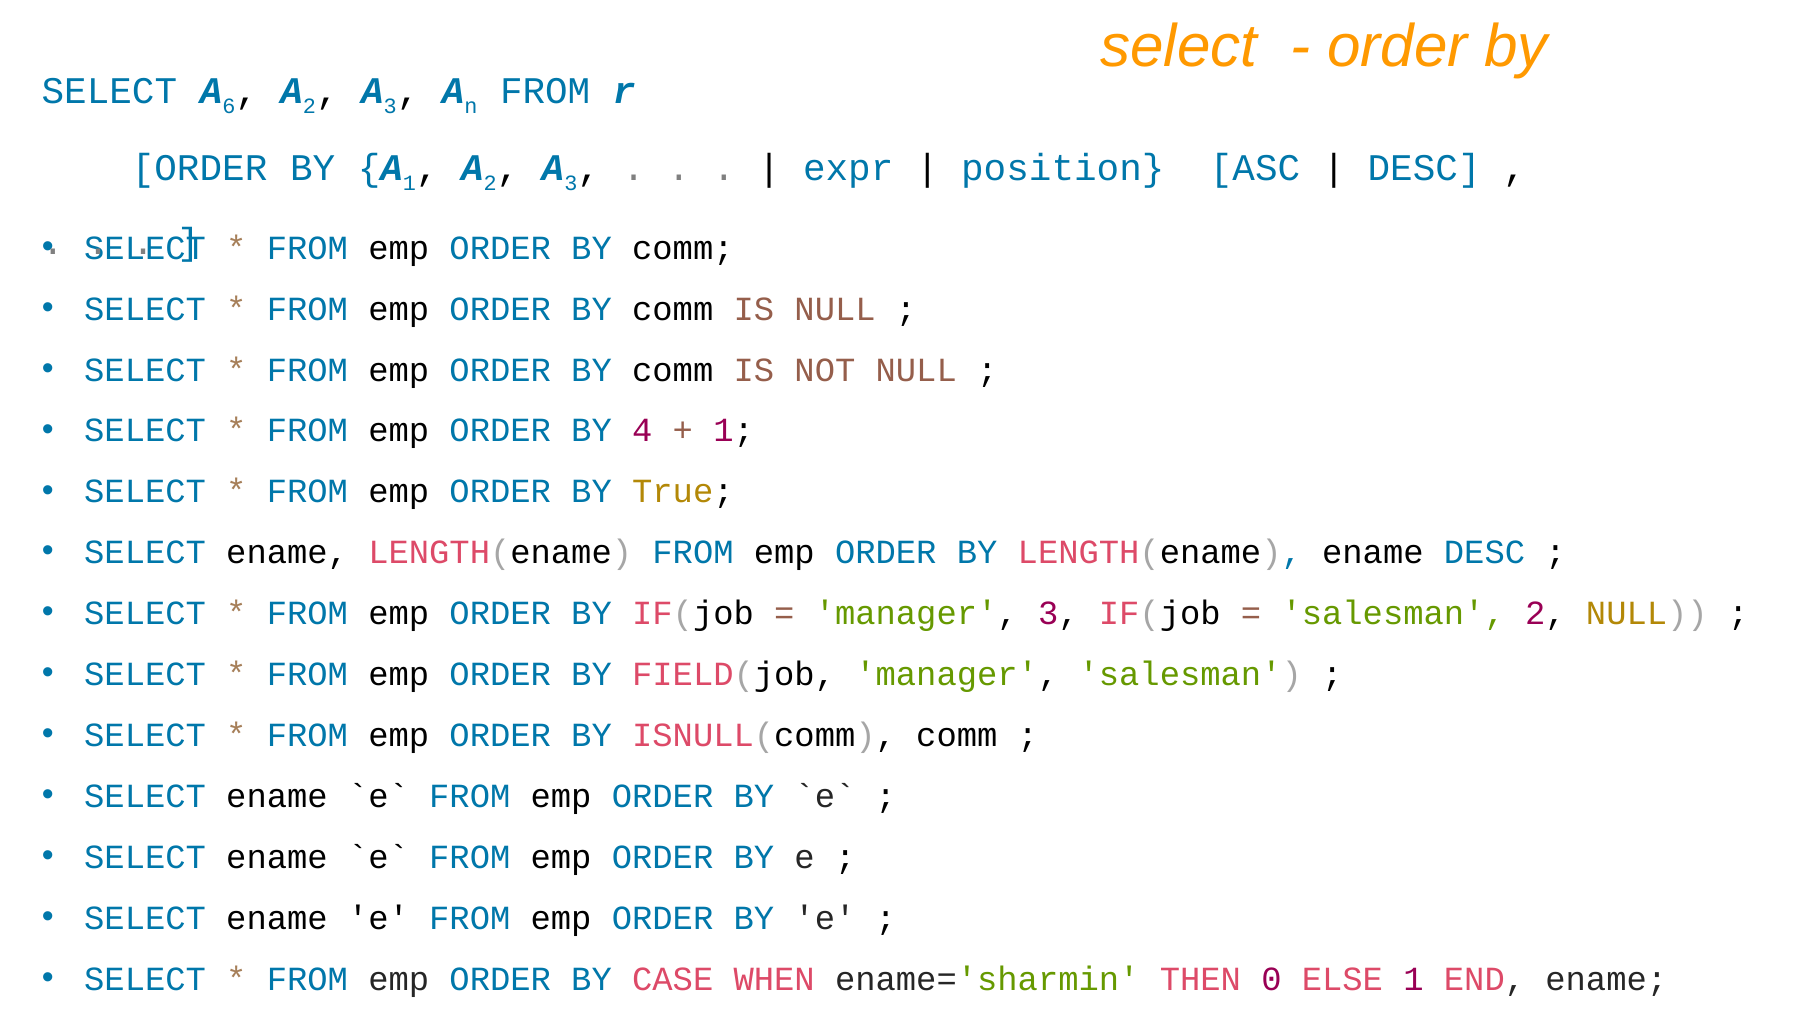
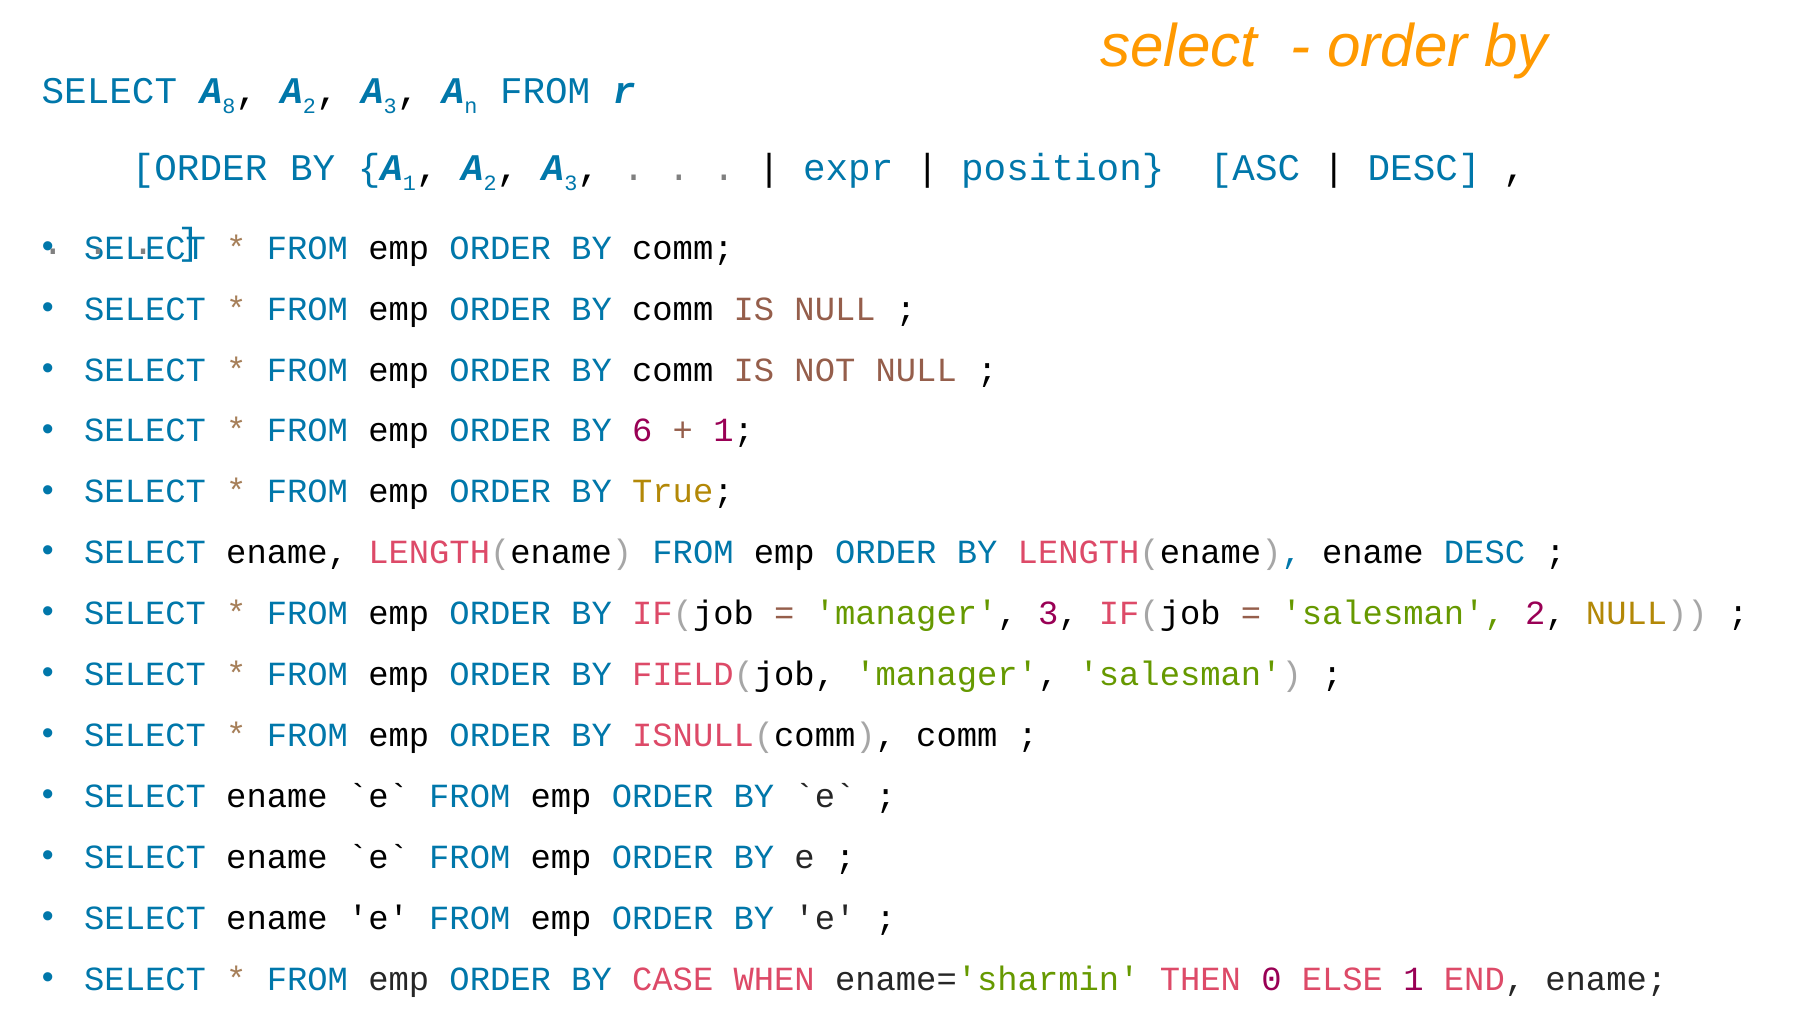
6: 6 -> 8 (229, 106)
4: 4 -> 6 (642, 431)
